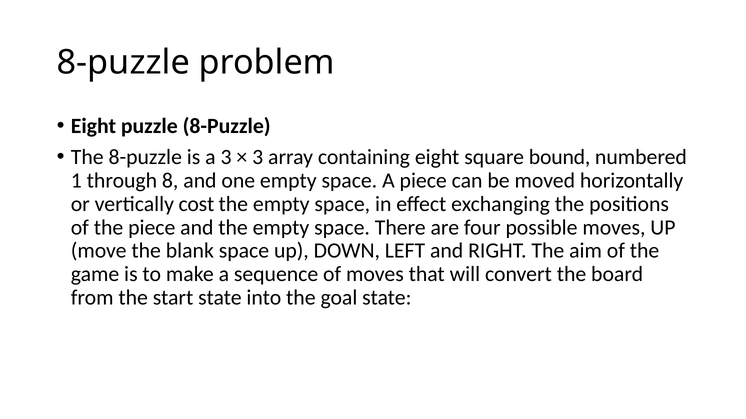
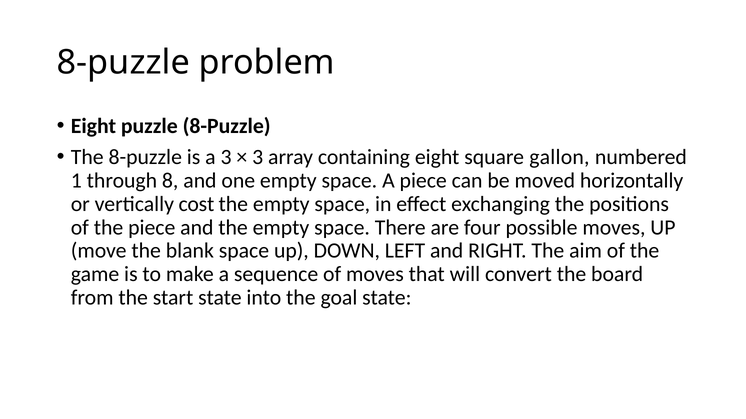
bound: bound -> gallon (559, 157)
